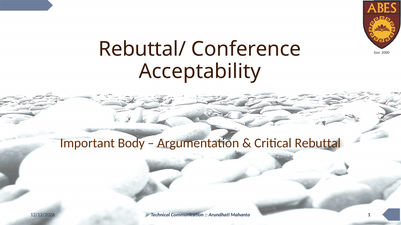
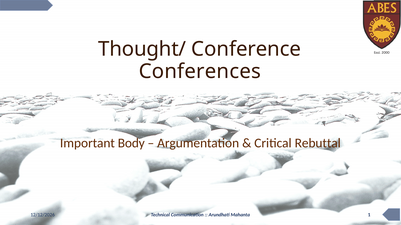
Rebuttal/: Rebuttal/ -> Thought/ (142, 49)
Acceptability: Acceptability -> Conferences (200, 71)
